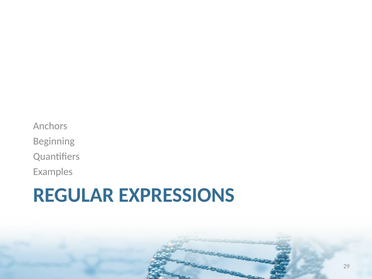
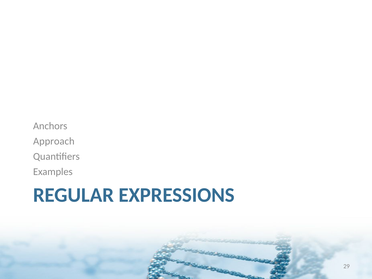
Beginning: Beginning -> Approach (54, 141)
